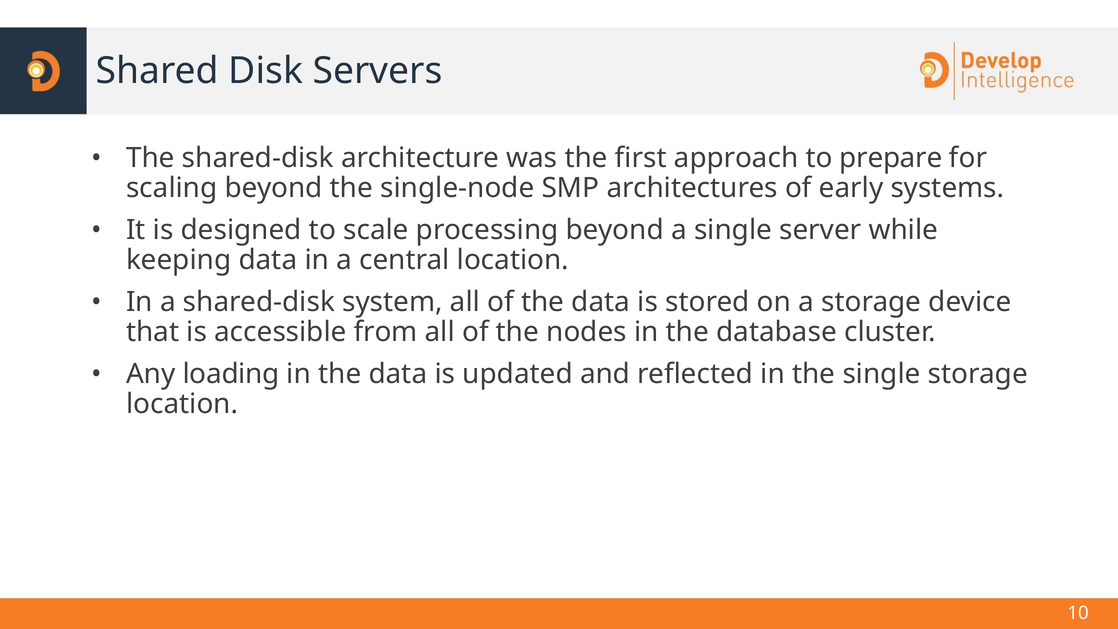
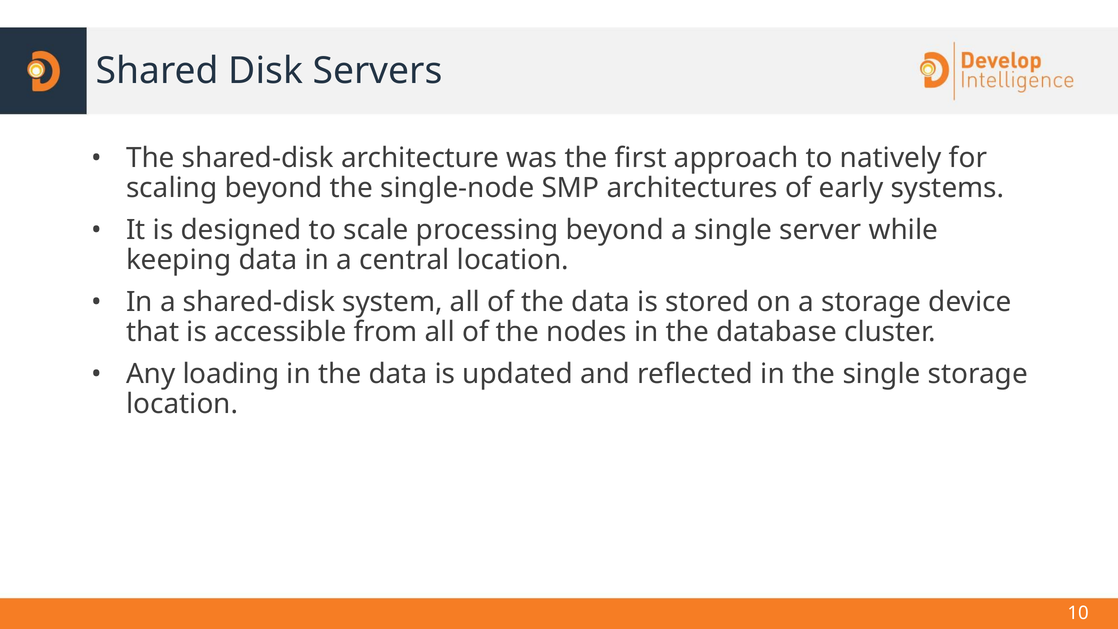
prepare: prepare -> natively (891, 158)
